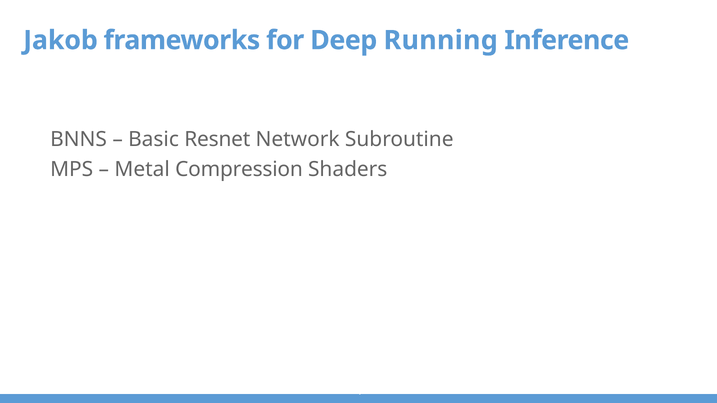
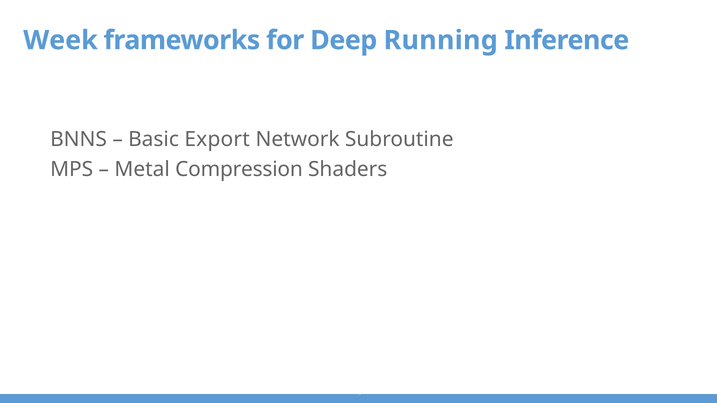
Jakob: Jakob -> Week (60, 40)
Resnet: Resnet -> Export (217, 139)
